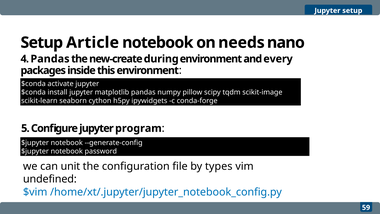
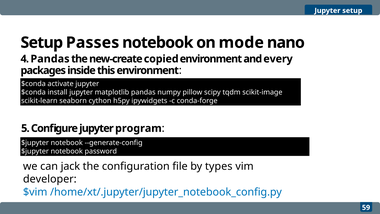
Article: Article -> Passes (93, 43)
needs: needs -> mode (241, 43)
during: during -> copied (161, 59)
unit: unit -> jack (70, 166)
undefined: undefined -> developer (50, 179)
